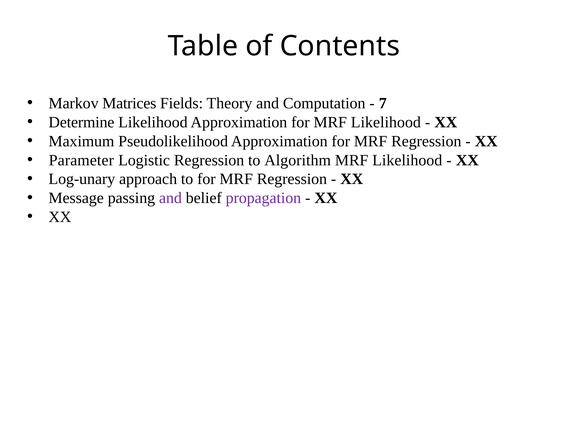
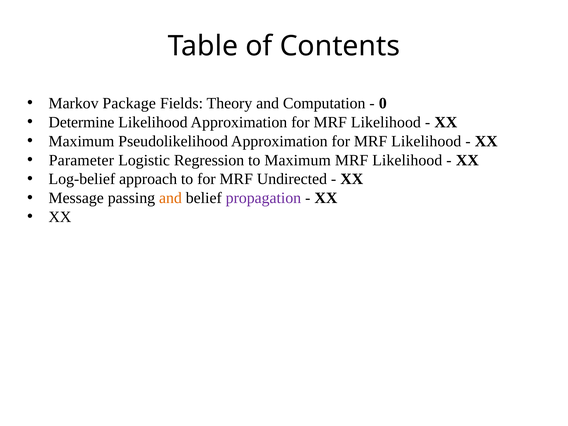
Matrices: Matrices -> Package (129, 103)
7: 7 -> 0 (383, 103)
Regression: Regression -> Likelihood (426, 141)
to Algorithm: Algorithm -> Maximum (298, 160)
Log-unary: Log-unary -> Log-belief (82, 179)
to for MRF Regression: Regression -> Undirected (292, 179)
and colour: purple -> orange (170, 198)
